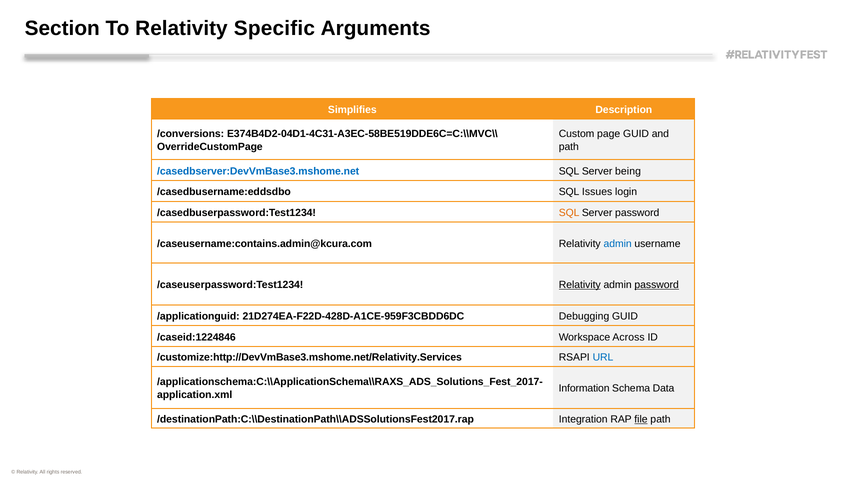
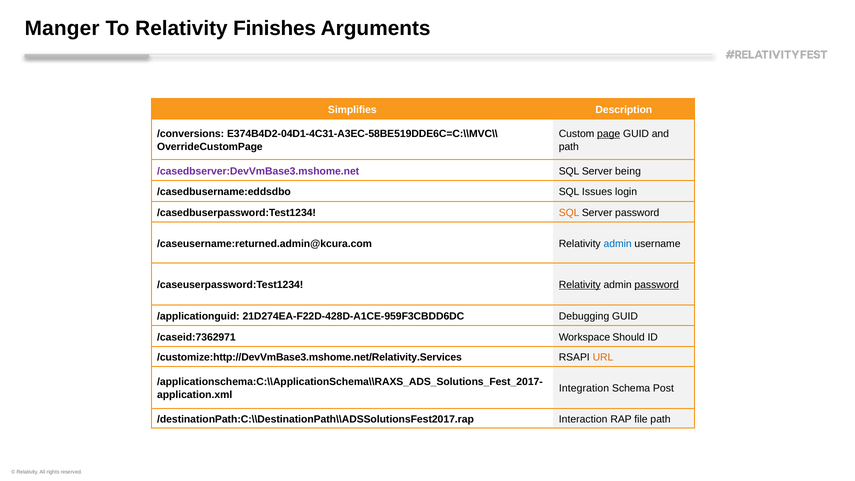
Section: Section -> Manger (62, 29)
Specific: Specific -> Finishes (275, 29)
page underline: none -> present (609, 134)
/casedbserver:DevVmBase3.mshome.net colour: blue -> purple (258, 171)
/caseusername:contains.admin@kcura.com: /caseusername:contains.admin@kcura.com -> /caseusername:returned.admin@kcura.com (265, 244)
/caseid:1224846: /caseid:1224846 -> /caseid:7362971 (196, 337)
Across: Across -> Should (629, 337)
URL colour: blue -> orange (603, 358)
Information: Information -> Integration (584, 388)
Data: Data -> Post (663, 388)
Integration: Integration -> Interaction (583, 419)
file underline: present -> none (641, 419)
